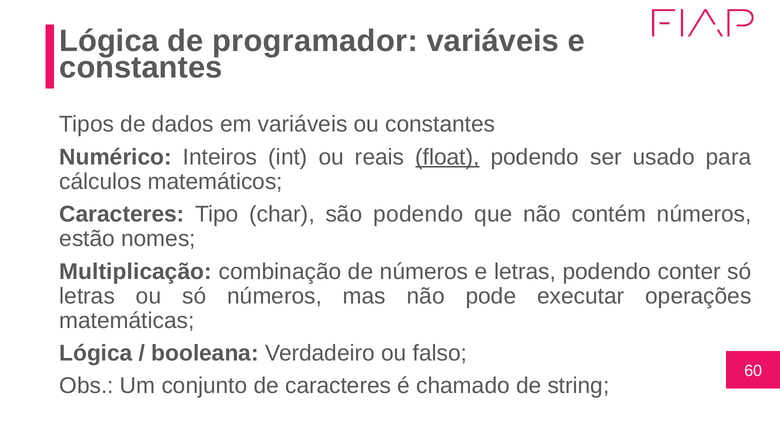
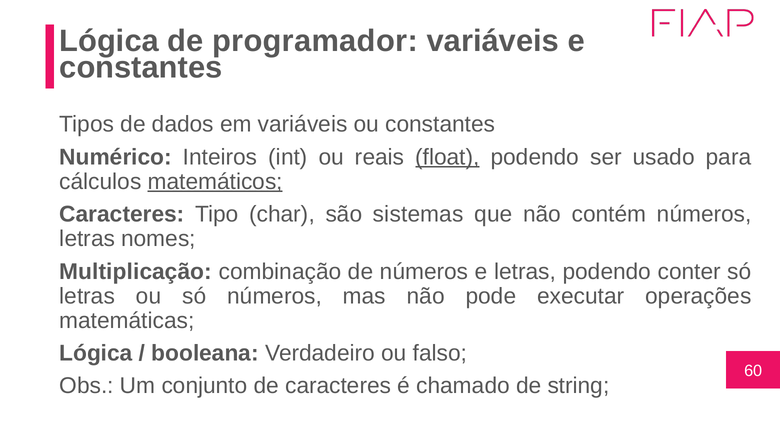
matemáticos underline: none -> present (215, 182)
são podendo: podendo -> sistemas (418, 214)
estão: estão -> letras (87, 239)
